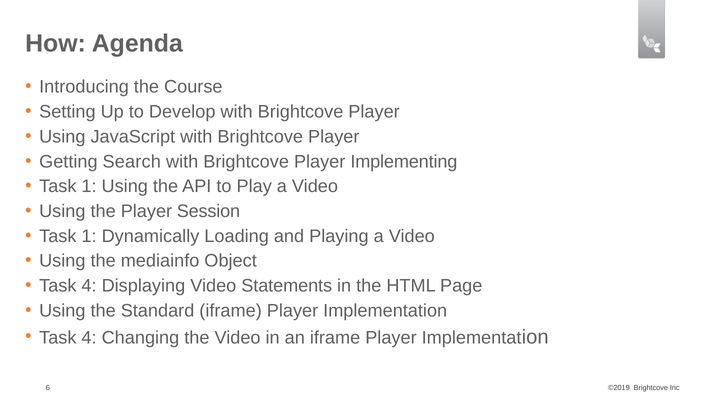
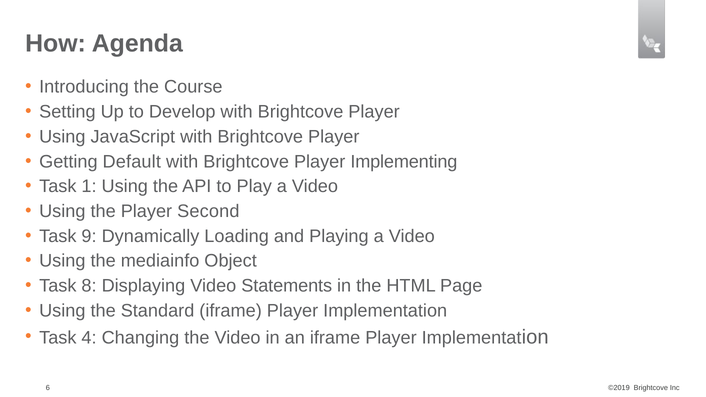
Search: Search -> Default (132, 162)
Session: Session -> Second (208, 211)
1: 1 -> 9 (89, 236)
4: 4 -> 8 (89, 286)
